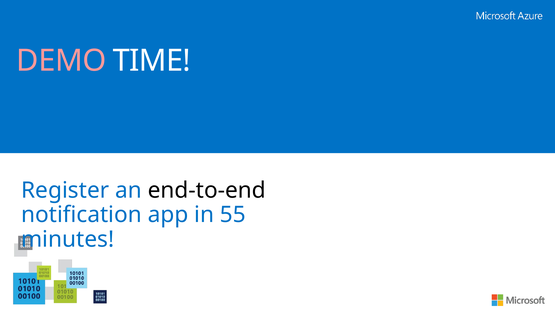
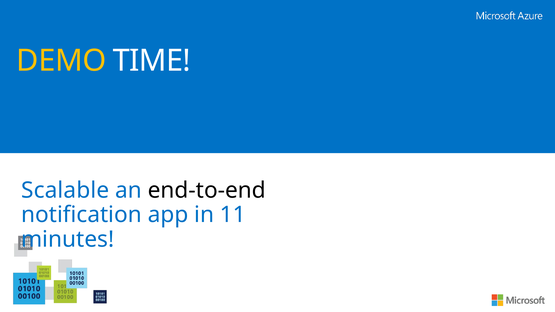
DEMO colour: pink -> yellow (61, 61)
Register: Register -> Scalable (65, 190)
55: 55 -> 11 (233, 215)
